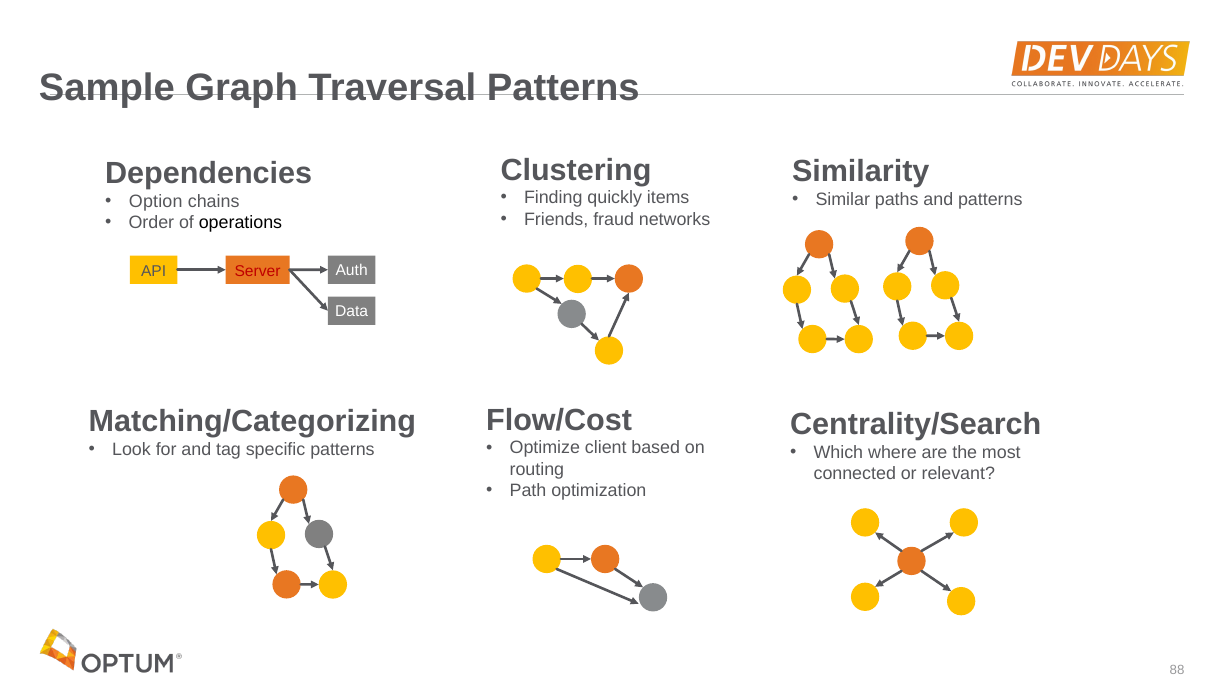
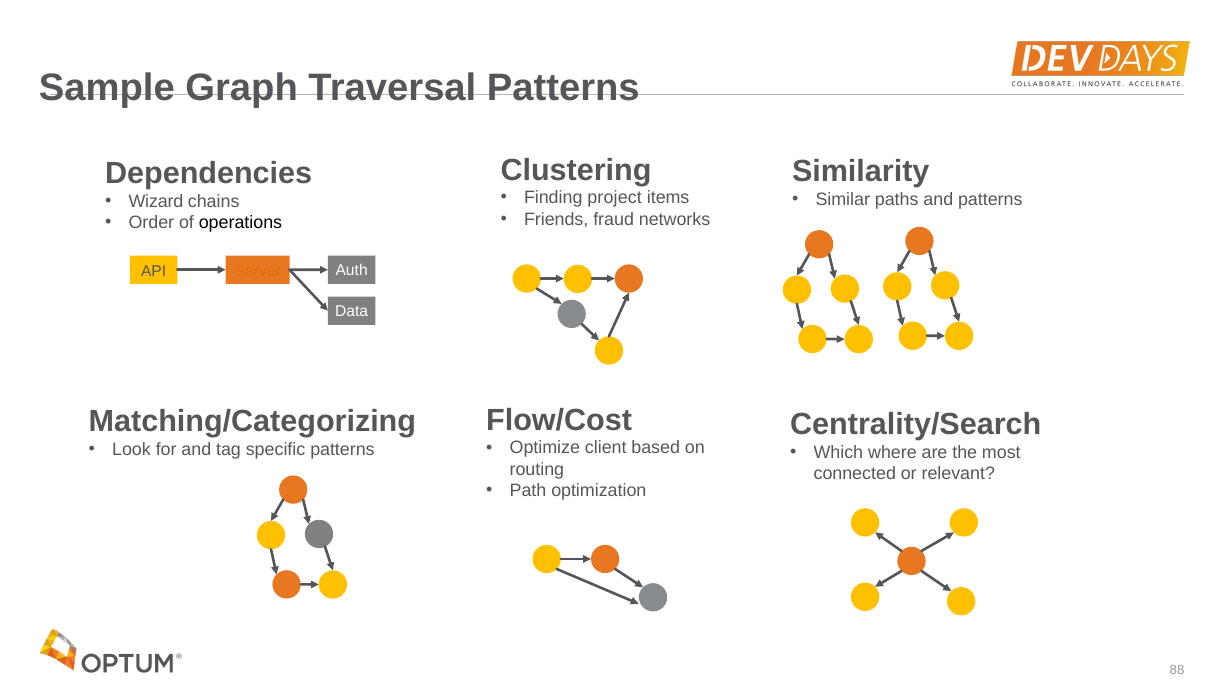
quickly: quickly -> project (615, 198)
Option: Option -> Wizard (156, 202)
Server colour: red -> orange (258, 271)
